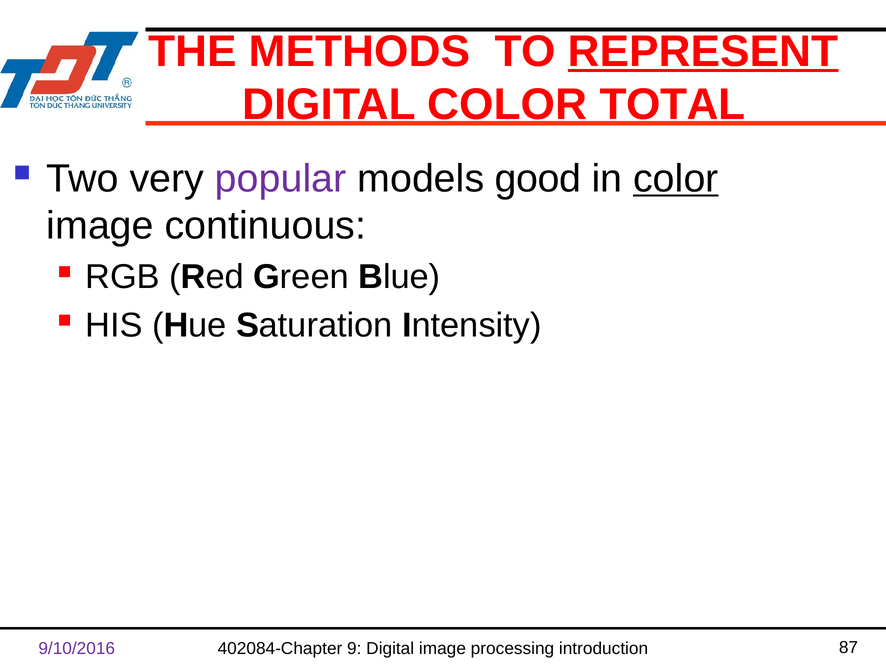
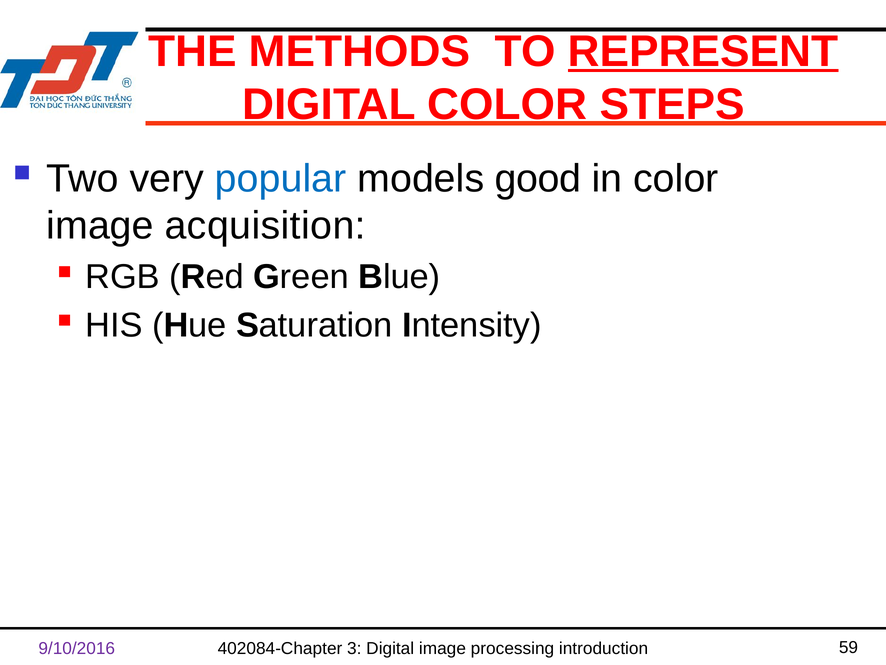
TOTAL: TOTAL -> STEPS (672, 105)
popular colour: purple -> blue (281, 178)
color underline: present -> none (676, 178)
continuous: continuous -> acquisition (265, 226)
9: 9 -> 3 (354, 648)
87: 87 -> 59 (848, 647)
